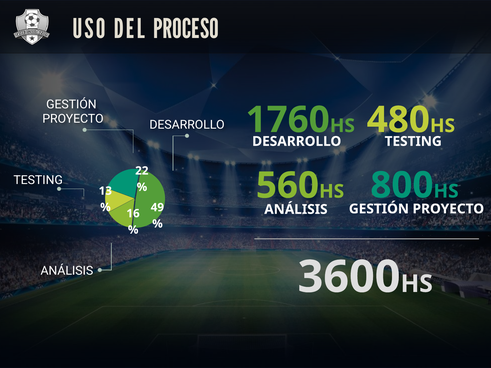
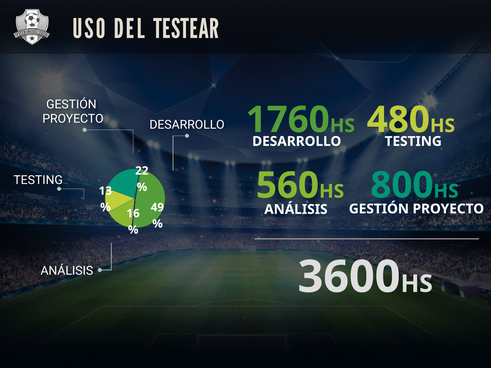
PROCESO: PROCESO -> TESTEAR (186, 29)
